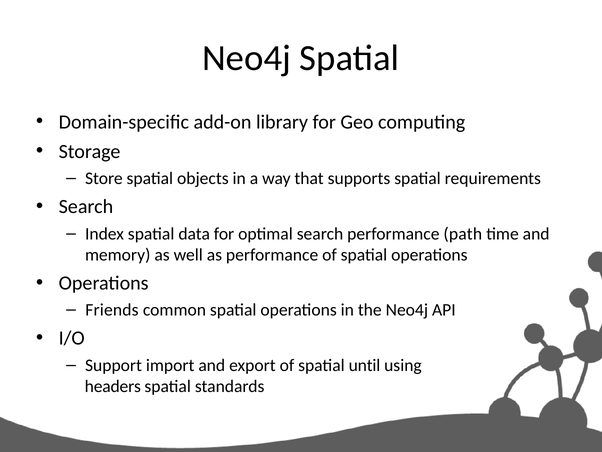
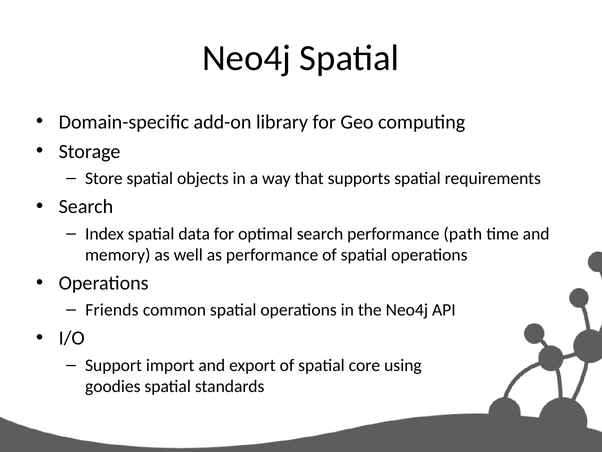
until: until -> core (364, 365)
headers: headers -> goodies (113, 386)
